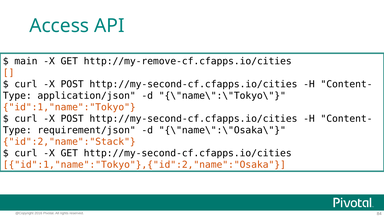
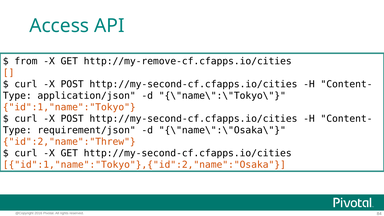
main: main -> from (26, 61)
id":2,"name":"Stack: id":2,"name":"Stack -> id":2,"name":"Threw (69, 142)
